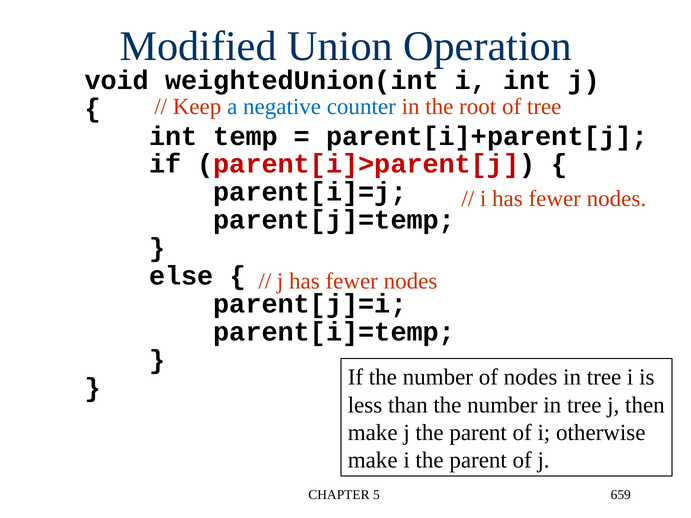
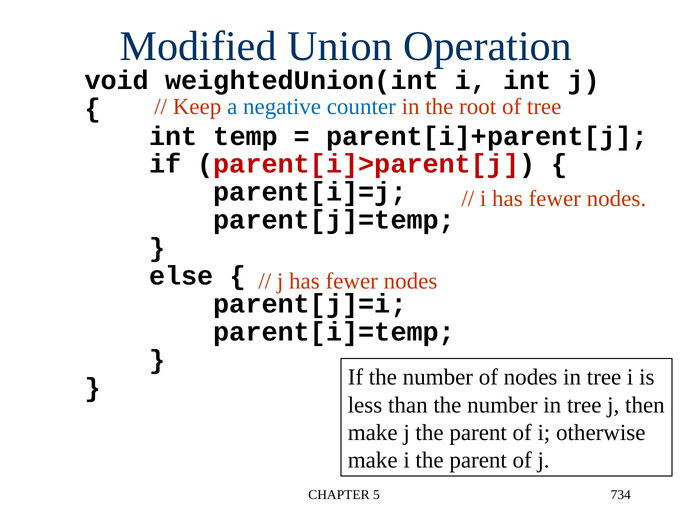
659: 659 -> 734 (621, 495)
